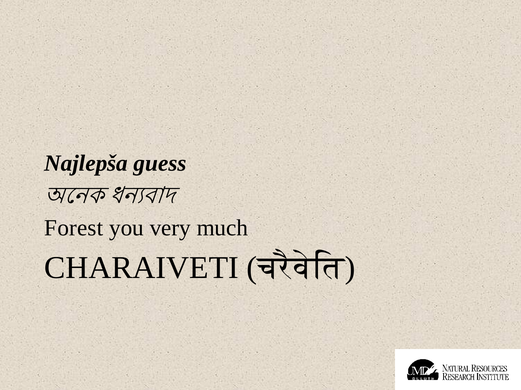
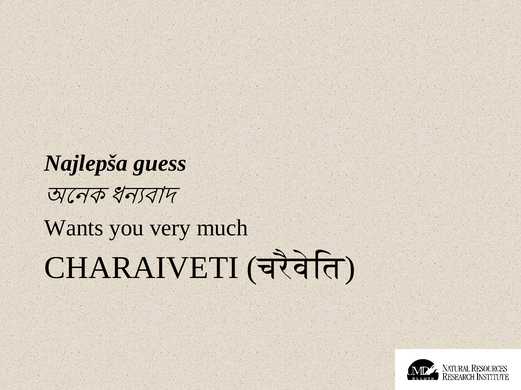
Forest: Forest -> Wants (74, 228)
